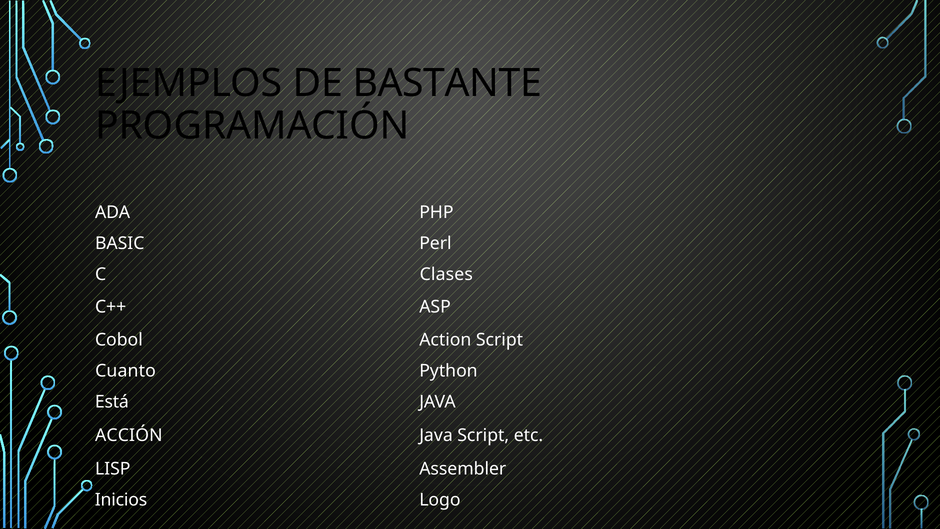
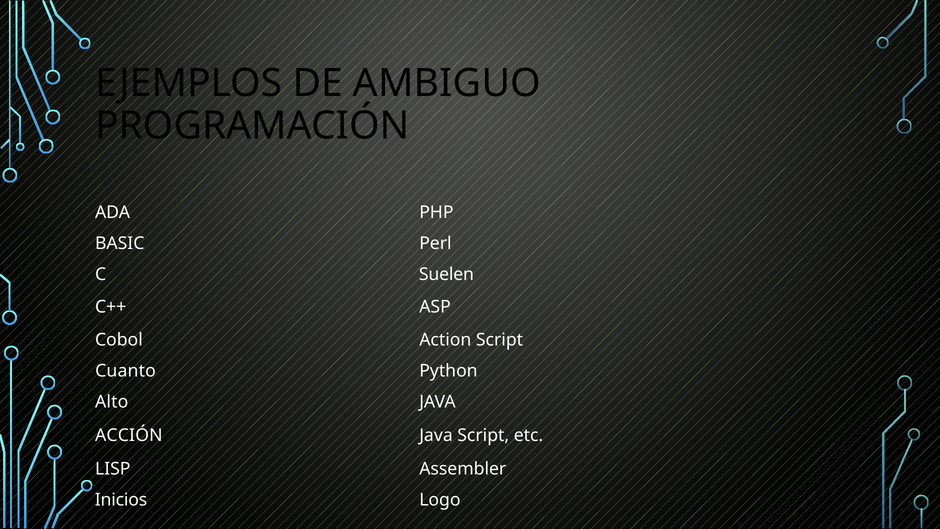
BASTANTE: BASTANTE -> AMBIGUO (447, 83)
Clases: Clases -> Suelen (446, 274)
Está: Está -> Alto (112, 402)
